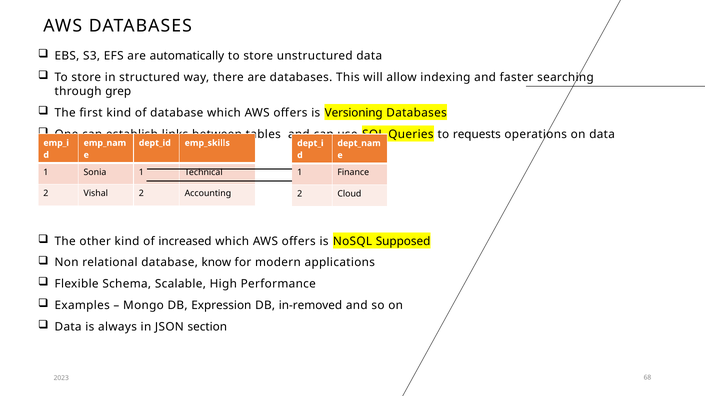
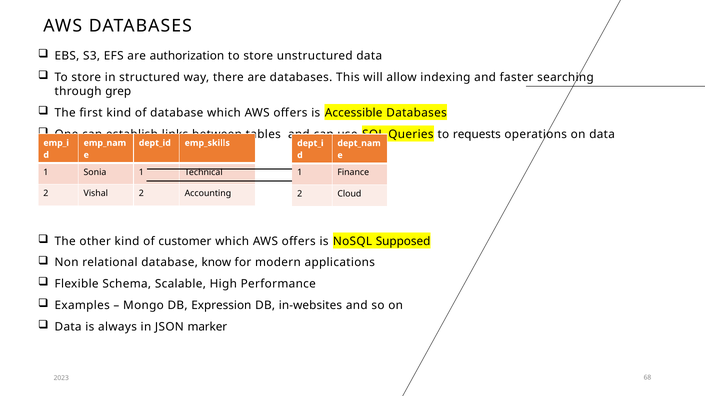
automatically: automatically -> authorization (187, 56)
Versioning: Versioning -> Accessible (354, 113)
increased: increased -> customer (185, 242)
in-removed: in-removed -> in-websites (310, 306)
section: section -> marker (207, 327)
